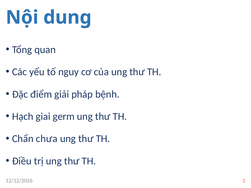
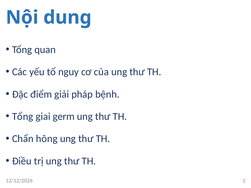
Hạch: Hạch -> Tổng (23, 117)
chưa: chưa -> hông (47, 139)
